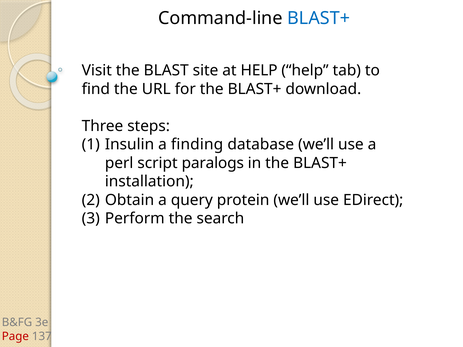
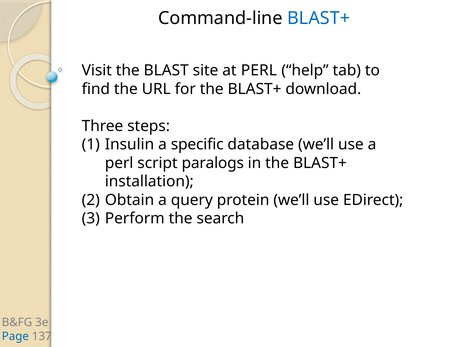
at HELP: HELP -> PERL (259, 70)
finding: finding -> specific (197, 145)
Page colour: red -> blue (15, 336)
